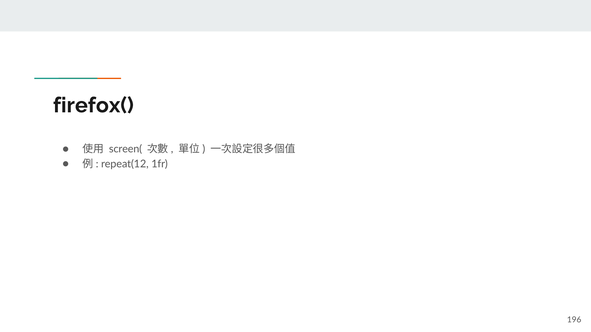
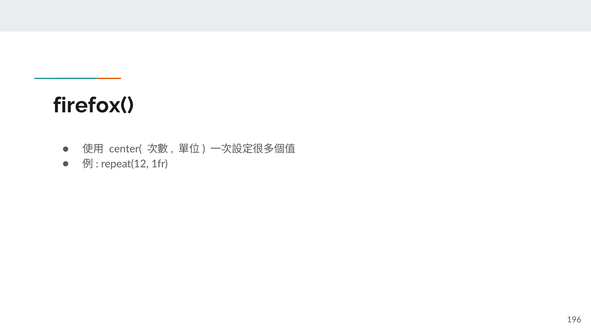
screen(: screen( -> center( (125, 149)
